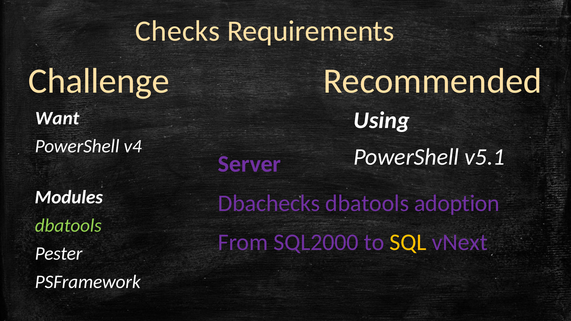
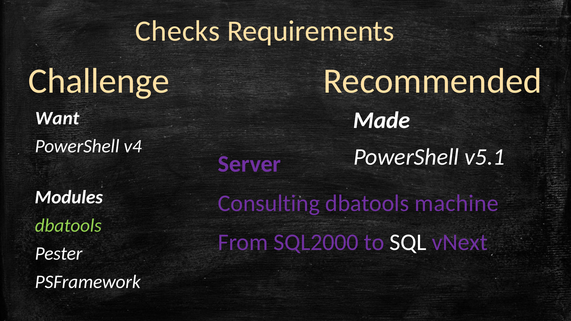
Using: Using -> Made (382, 121)
Dbachecks: Dbachecks -> Consulting (269, 203)
adoption: adoption -> machine (457, 203)
SQL colour: yellow -> white (408, 243)
